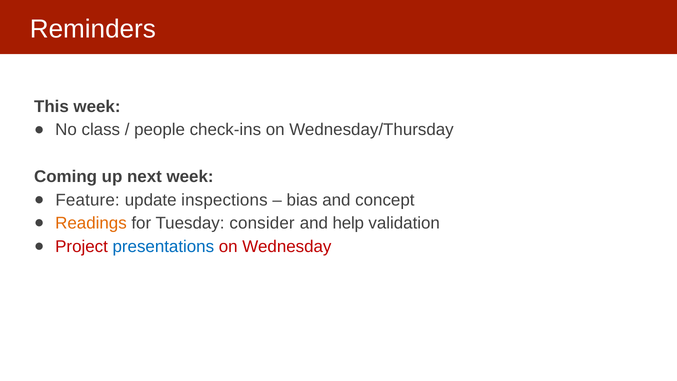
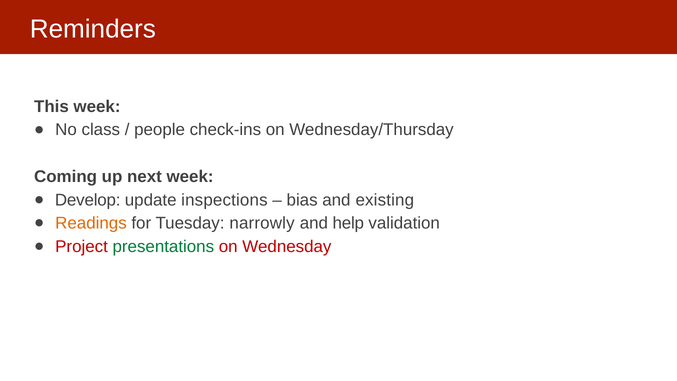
Feature: Feature -> Develop (88, 200)
concept: concept -> existing (385, 200)
consider: consider -> narrowly (262, 223)
presentations colour: blue -> green (163, 247)
